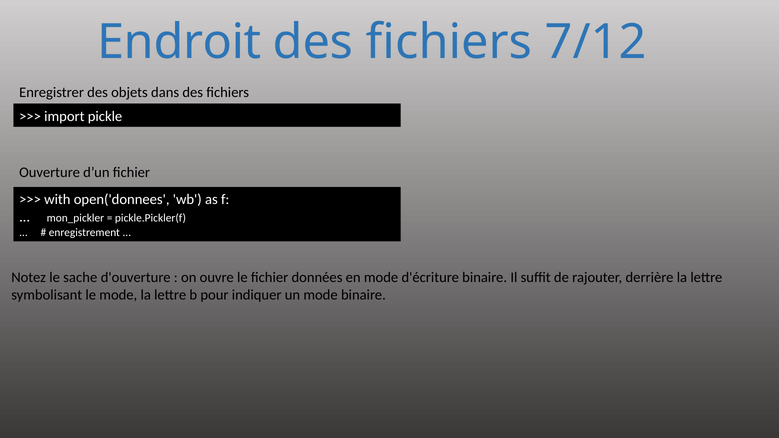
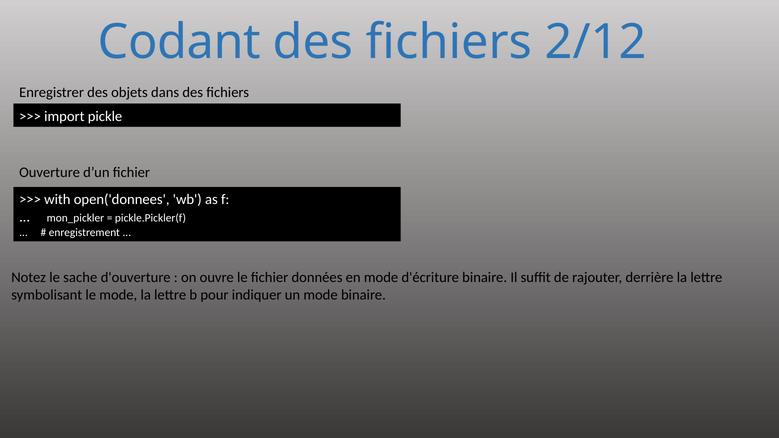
Endroit: Endroit -> Codant (179, 42)
7/12: 7/12 -> 2/12 (596, 42)
